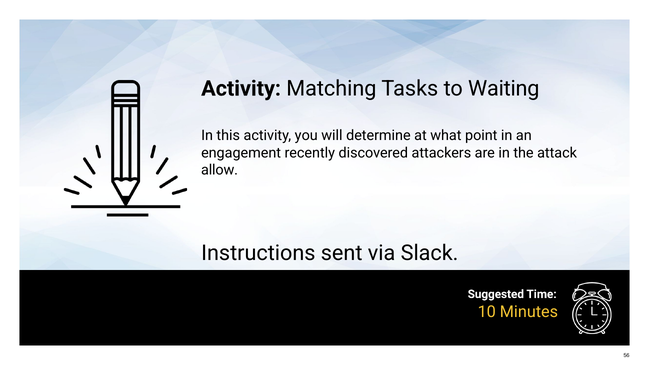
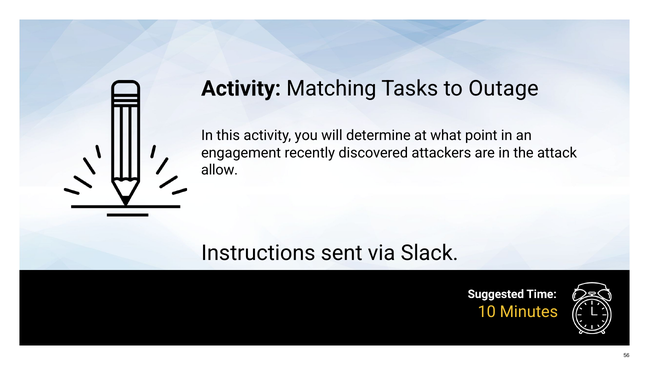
Waiting: Waiting -> Outage (504, 89)
